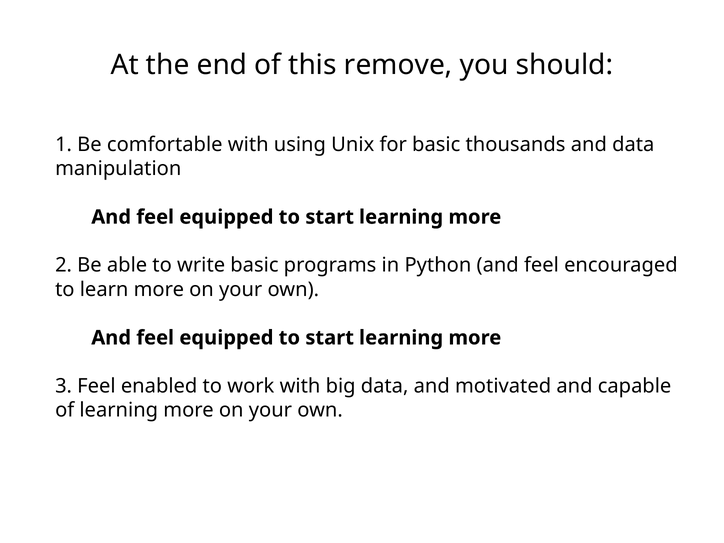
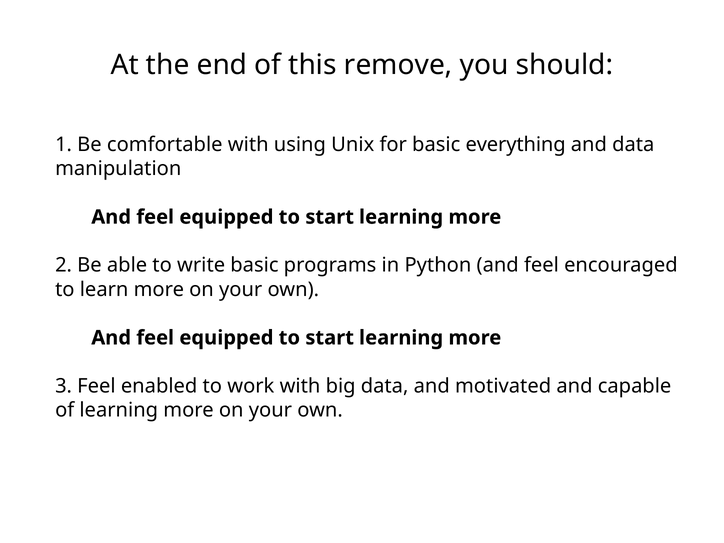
thousands: thousands -> everything (516, 145)
